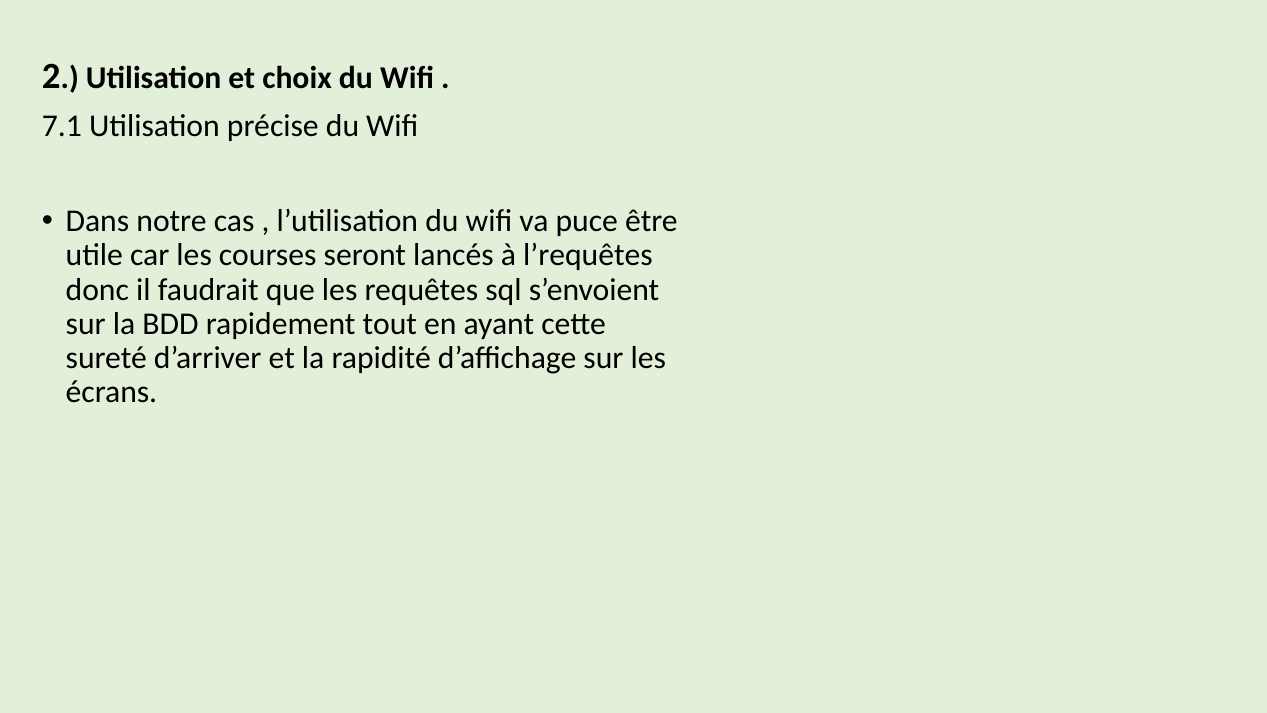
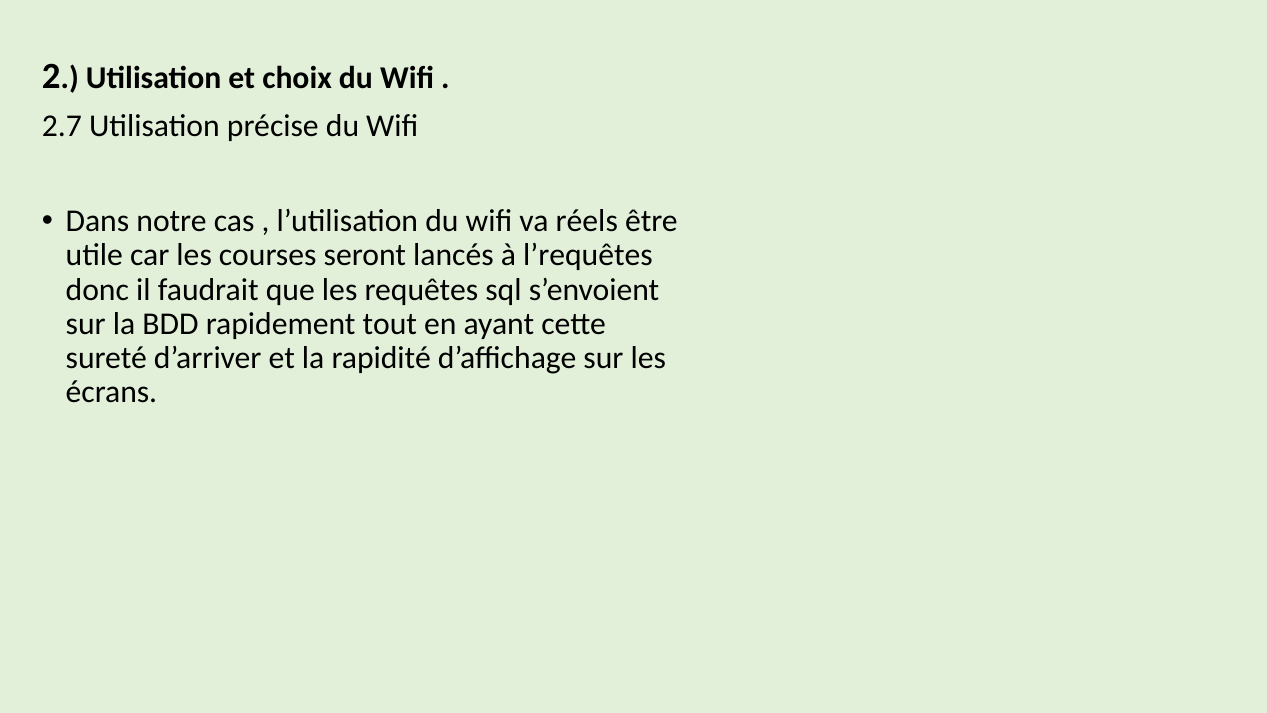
7.1: 7.1 -> 2.7 (62, 126)
puce: puce -> réels (587, 221)
